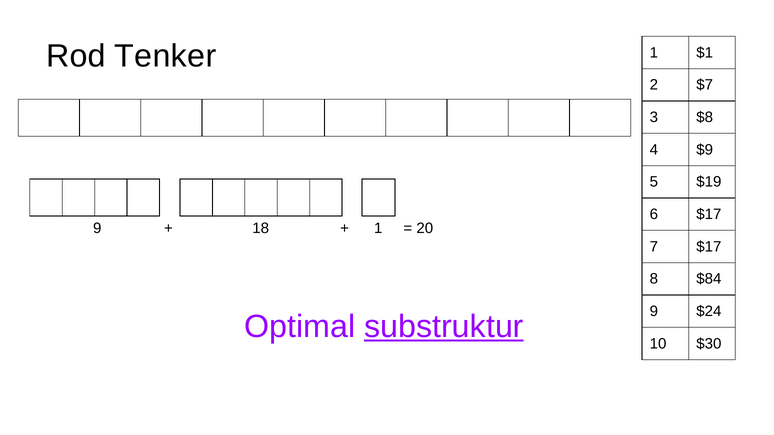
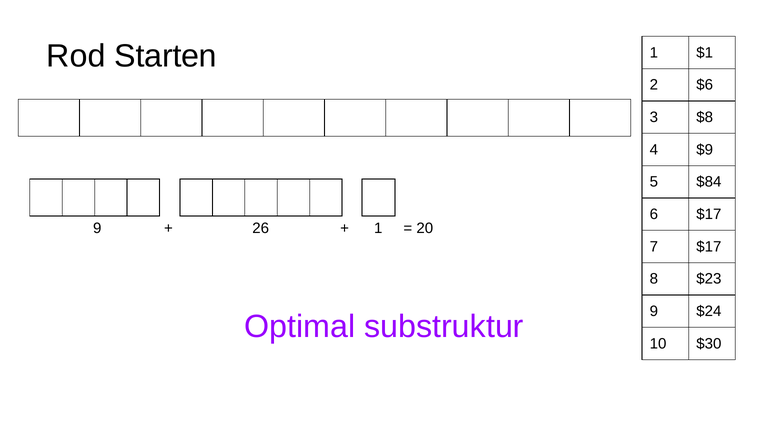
Tenker: Tenker -> Starten (166, 56)
$7: $7 -> $6 (705, 85)
$19: $19 -> $84 (709, 182)
18: 18 -> 26 (261, 229)
$84: $84 -> $23 (709, 279)
substruktur underline: present -> none (444, 327)
